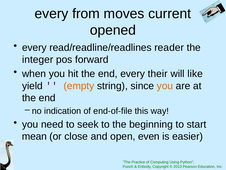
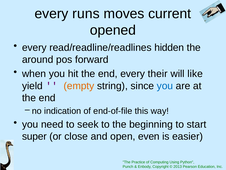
from: from -> runs (86, 14)
reader: reader -> hidden (169, 47)
integer: integer -> around (38, 59)
you colour: orange -> blue (165, 86)
mean: mean -> super (34, 136)
